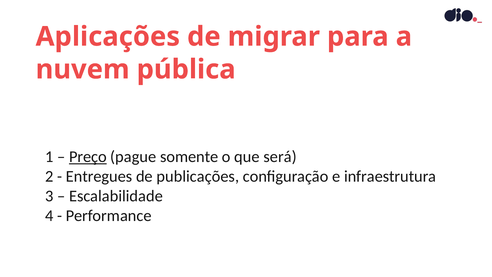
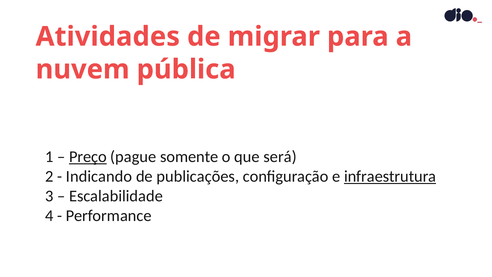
Aplicações: Aplicações -> Atividades (108, 37)
Entregues: Entregues -> Indicando (99, 176)
infraestrutura underline: none -> present (390, 176)
